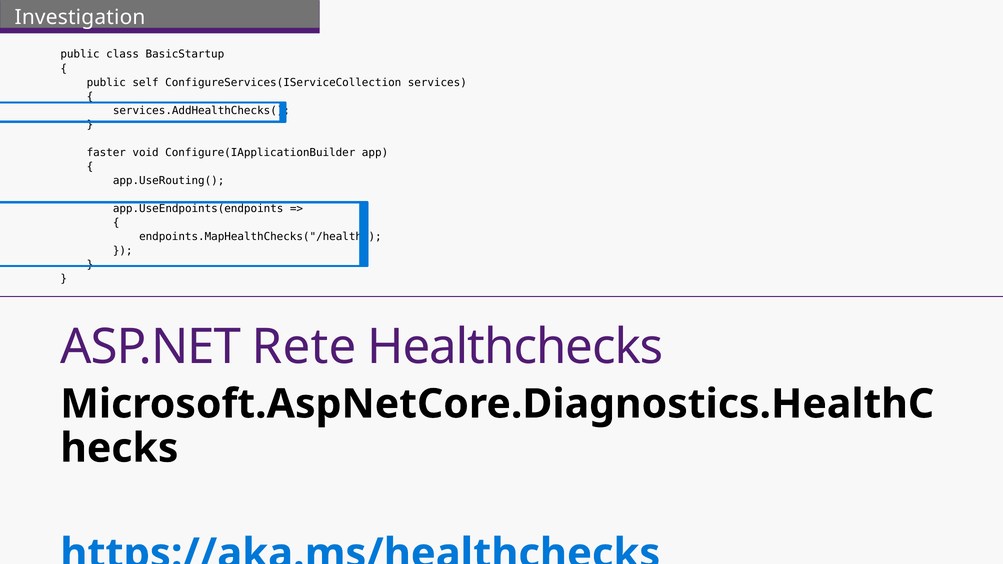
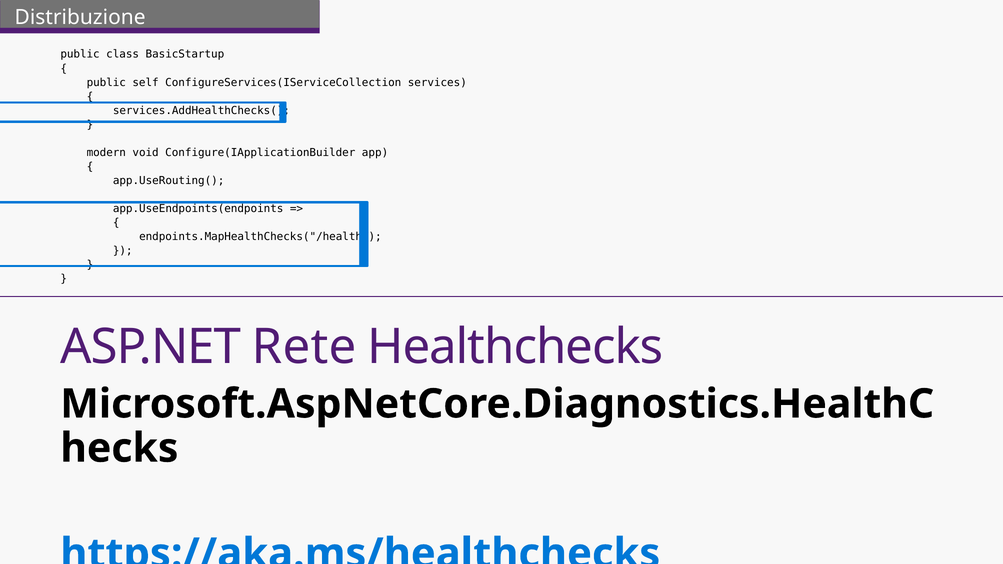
Investigation: Investigation -> Distribuzione (80, 17)
faster: faster -> modern (106, 153)
